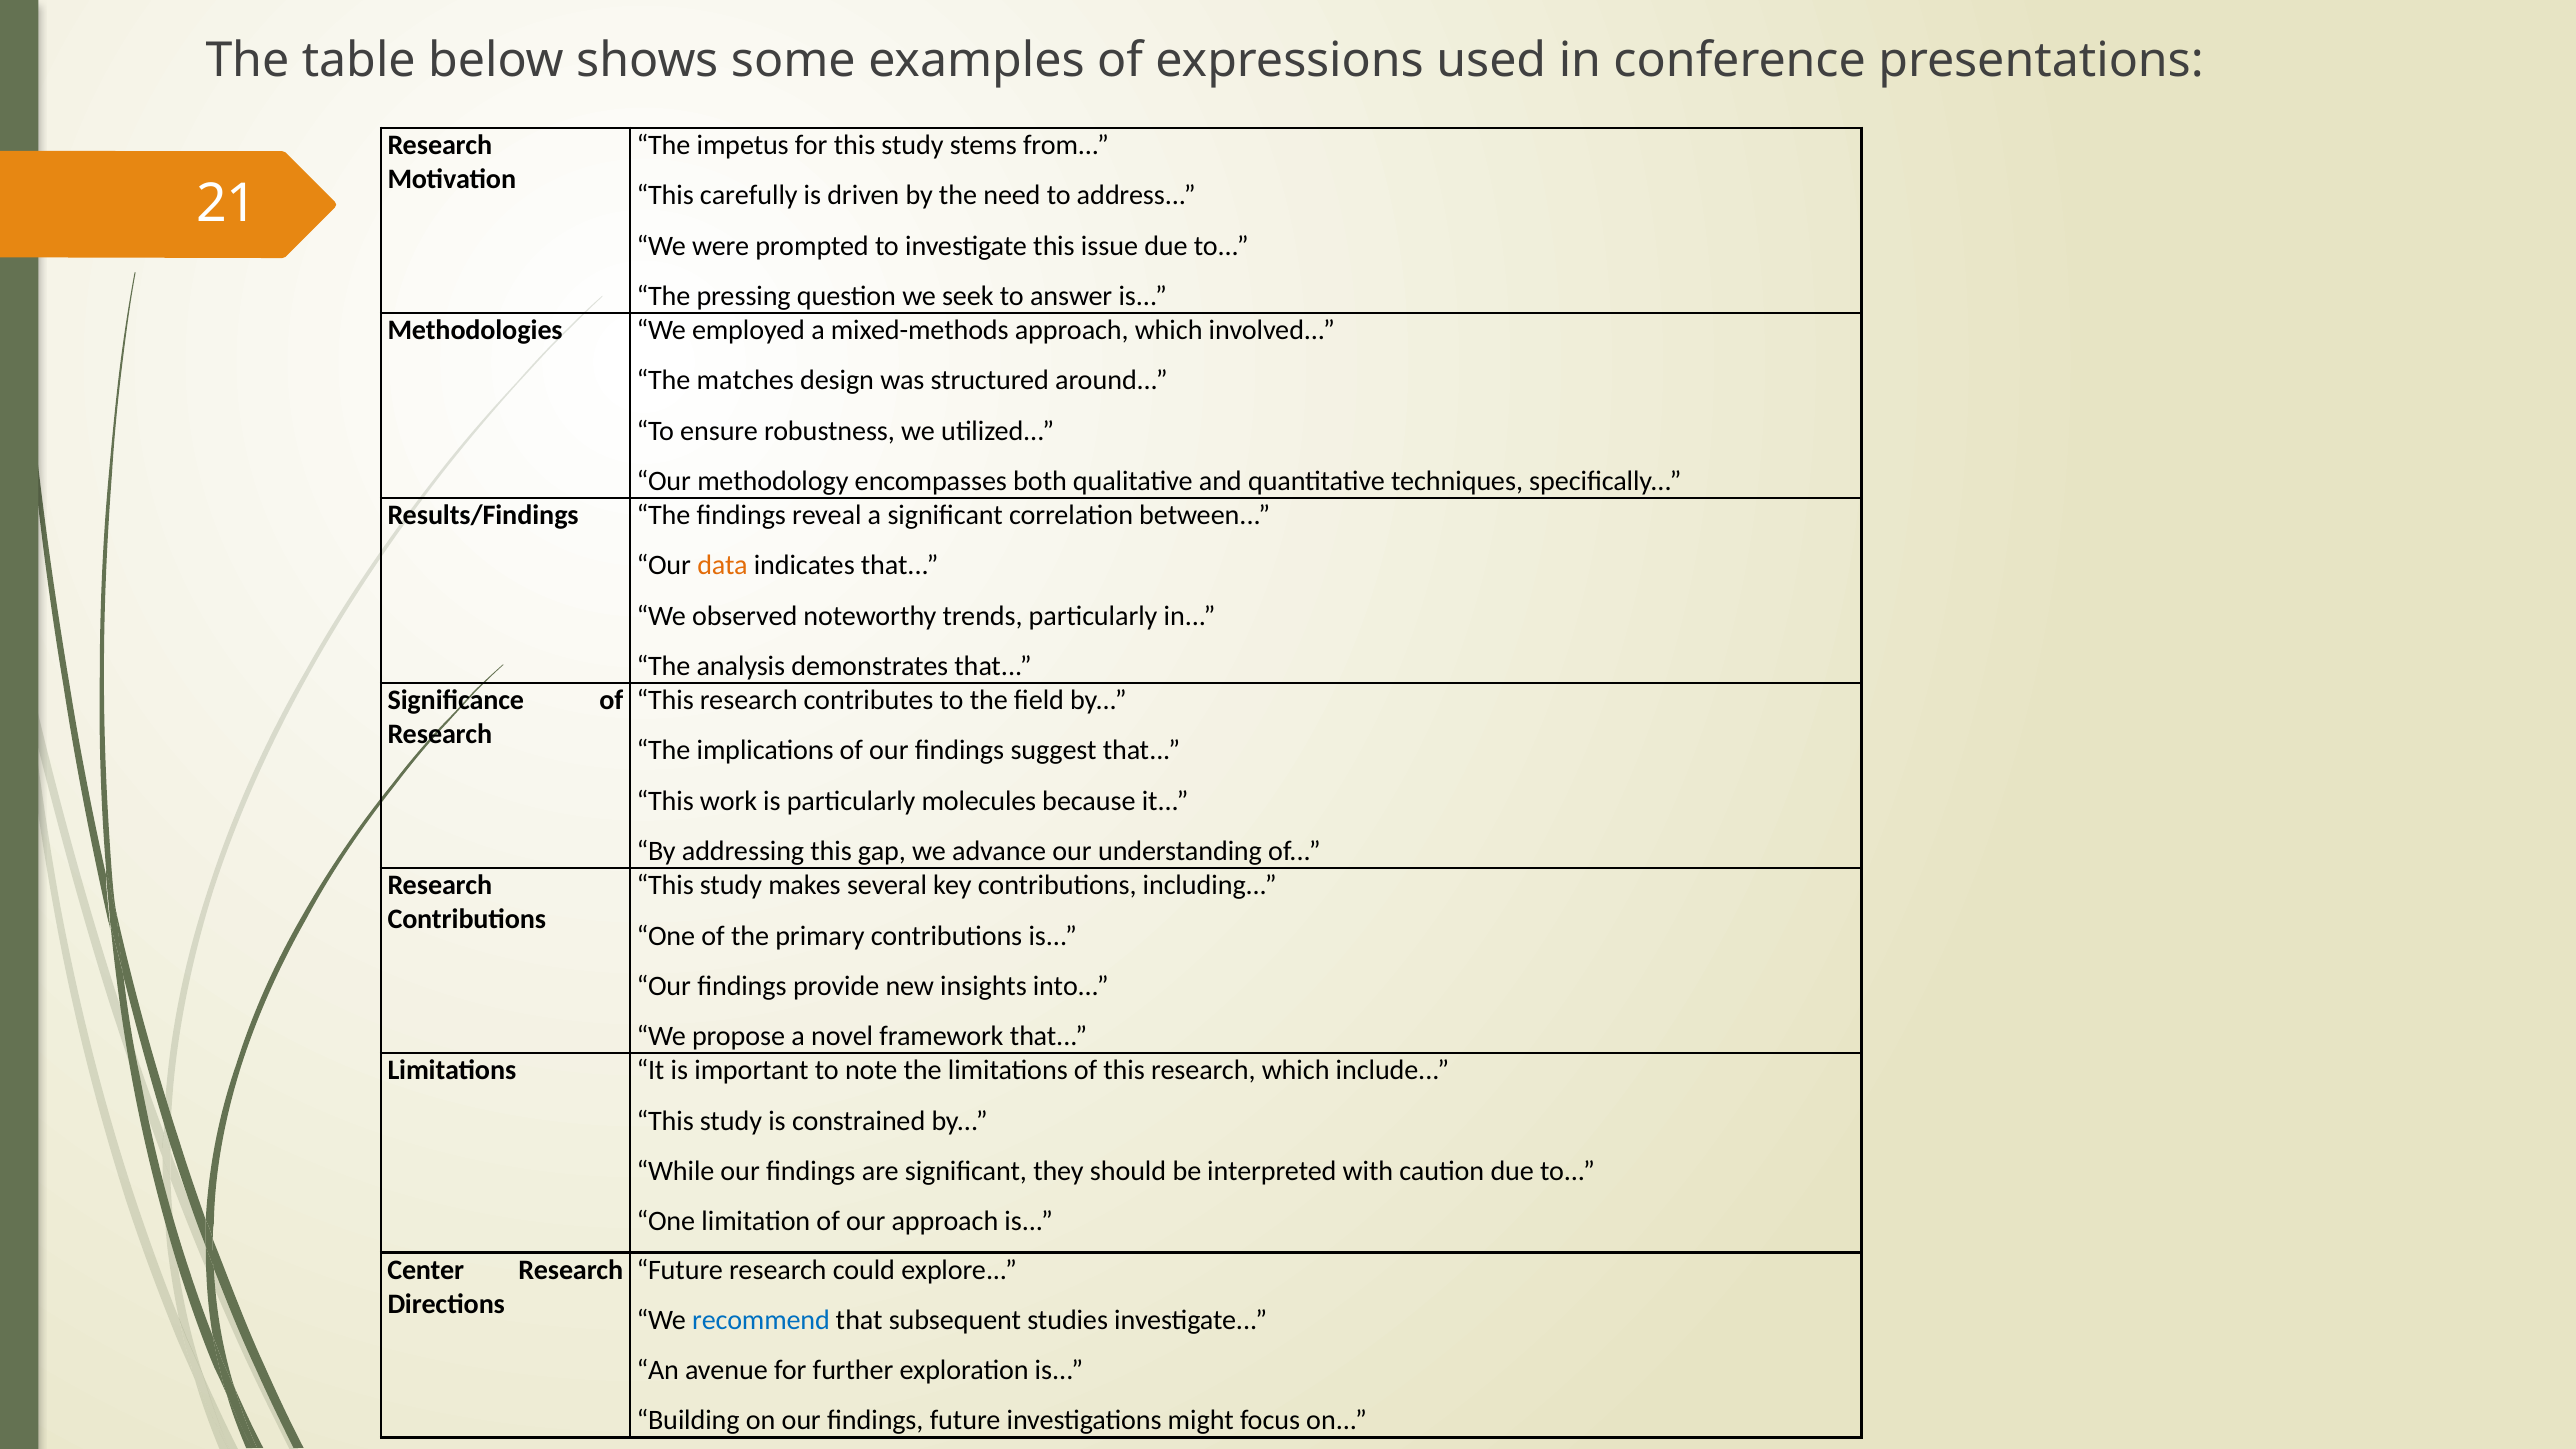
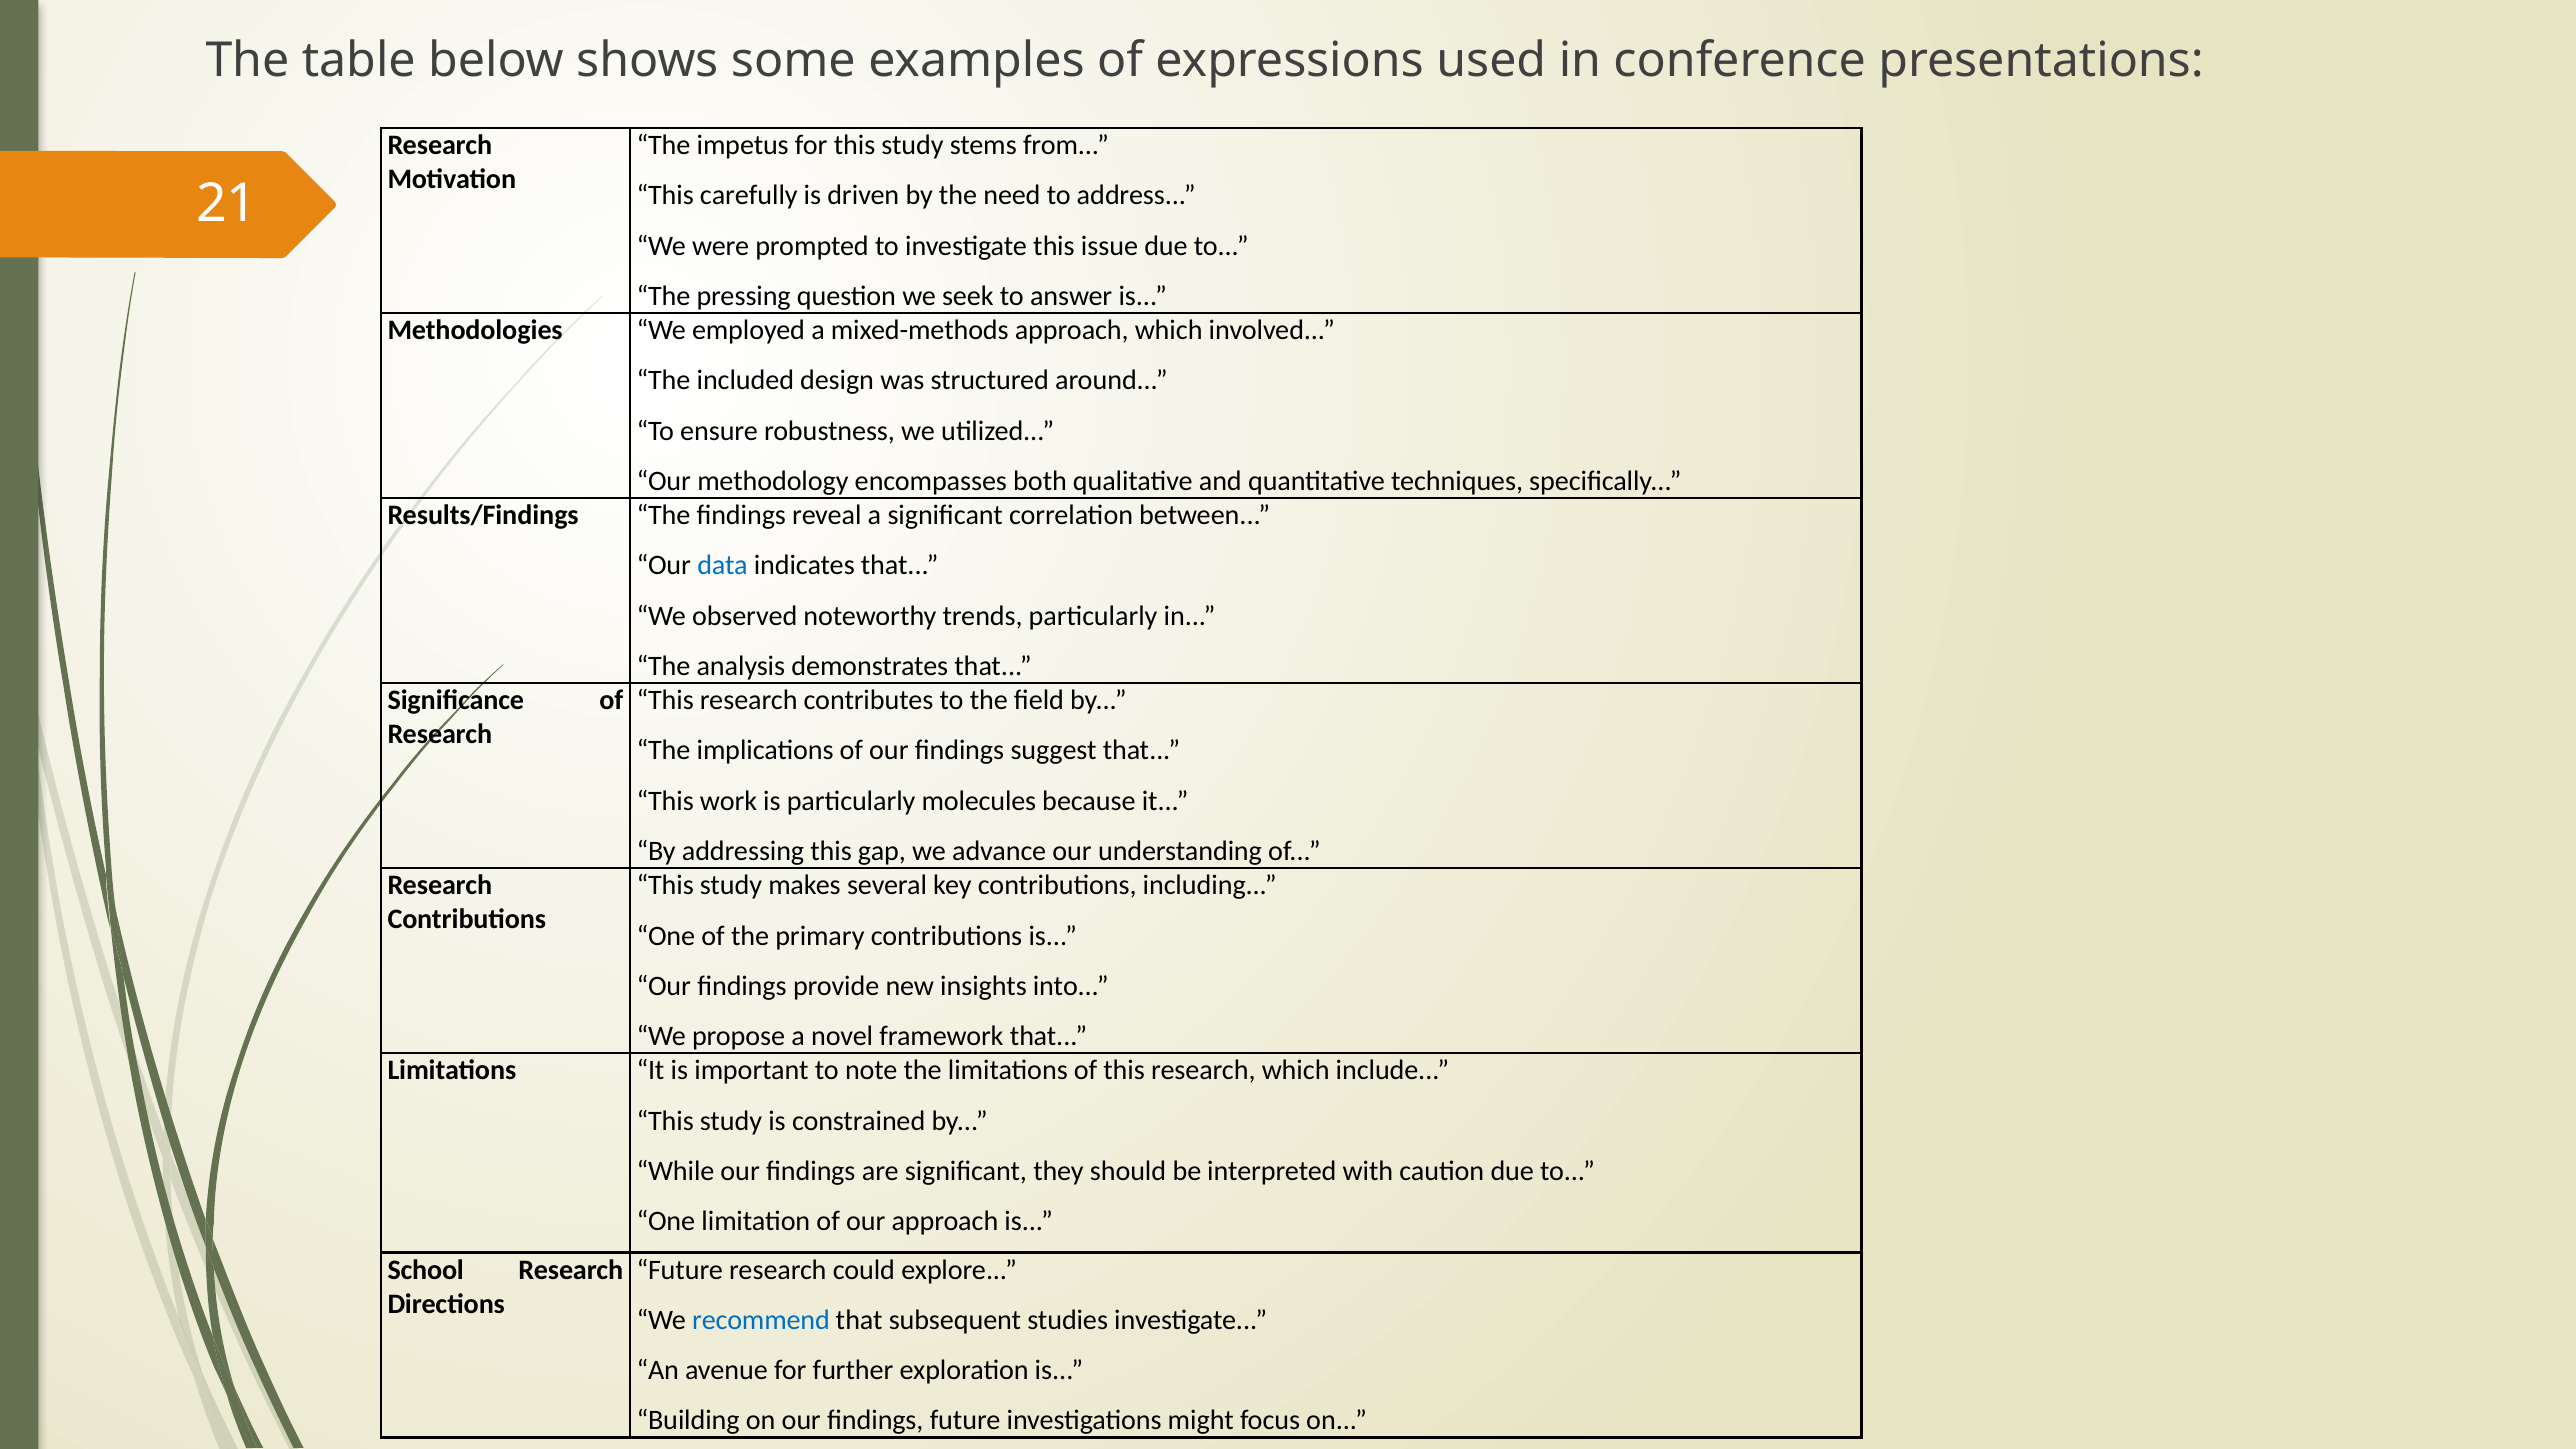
matches: matches -> included (745, 381)
data colour: orange -> blue (722, 566)
Center: Center -> School (426, 1270)
